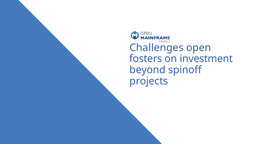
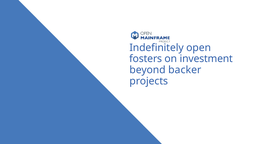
Challenges: Challenges -> Indefinitely (157, 47)
spinoff: spinoff -> backer (185, 70)
